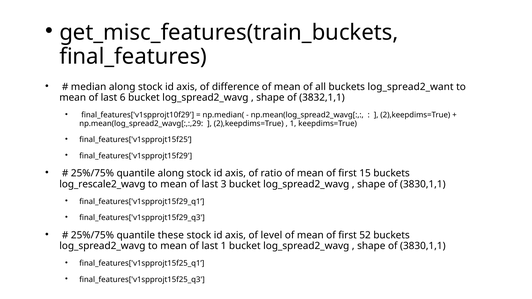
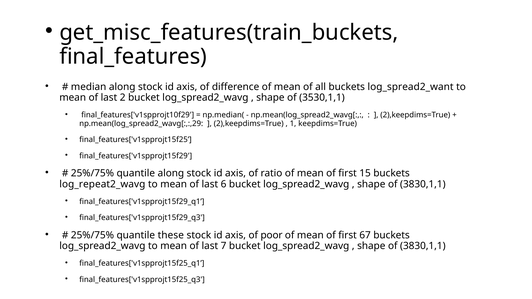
6: 6 -> 2 (123, 98)
3832,1,1: 3832,1,1 -> 3530,1,1 (322, 98)
log_rescale2_wavg: log_rescale2_wavg -> log_repeat2_wavg (102, 184)
3: 3 -> 6 (224, 184)
level: level -> poor (272, 235)
52: 52 -> 67 (365, 235)
last 1: 1 -> 7 (224, 246)
